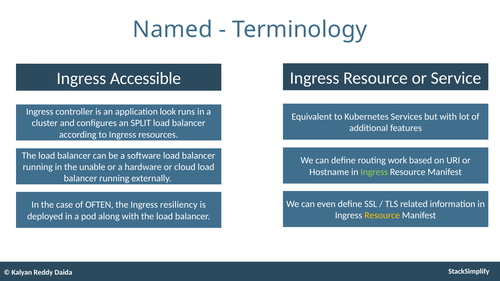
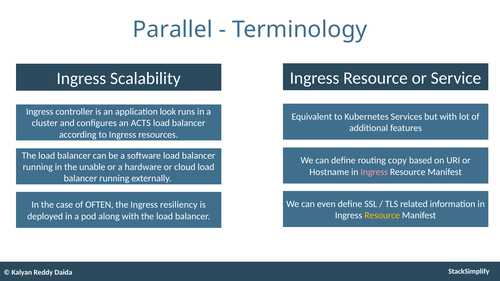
Named: Named -> Parallel (173, 29)
Accessible: Accessible -> Scalability (145, 78)
SPLIT: SPLIT -> ACTS (141, 123)
work: work -> copy (397, 161)
Ingress colour: light green -> pink (374, 172)
